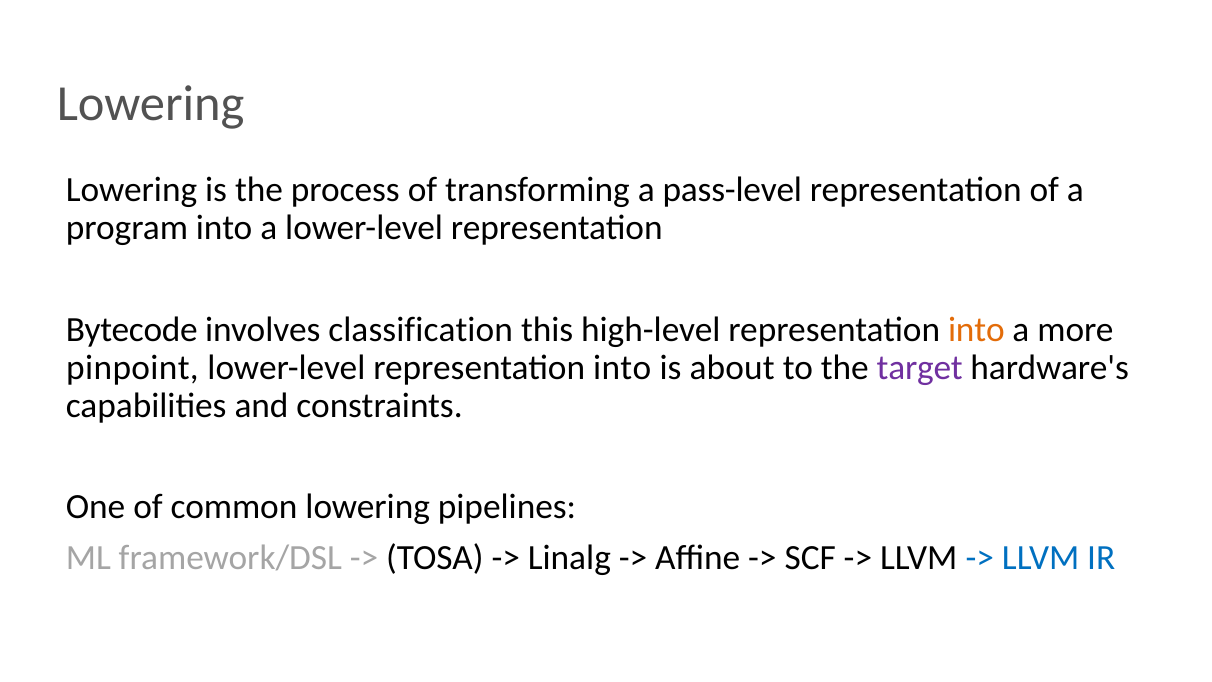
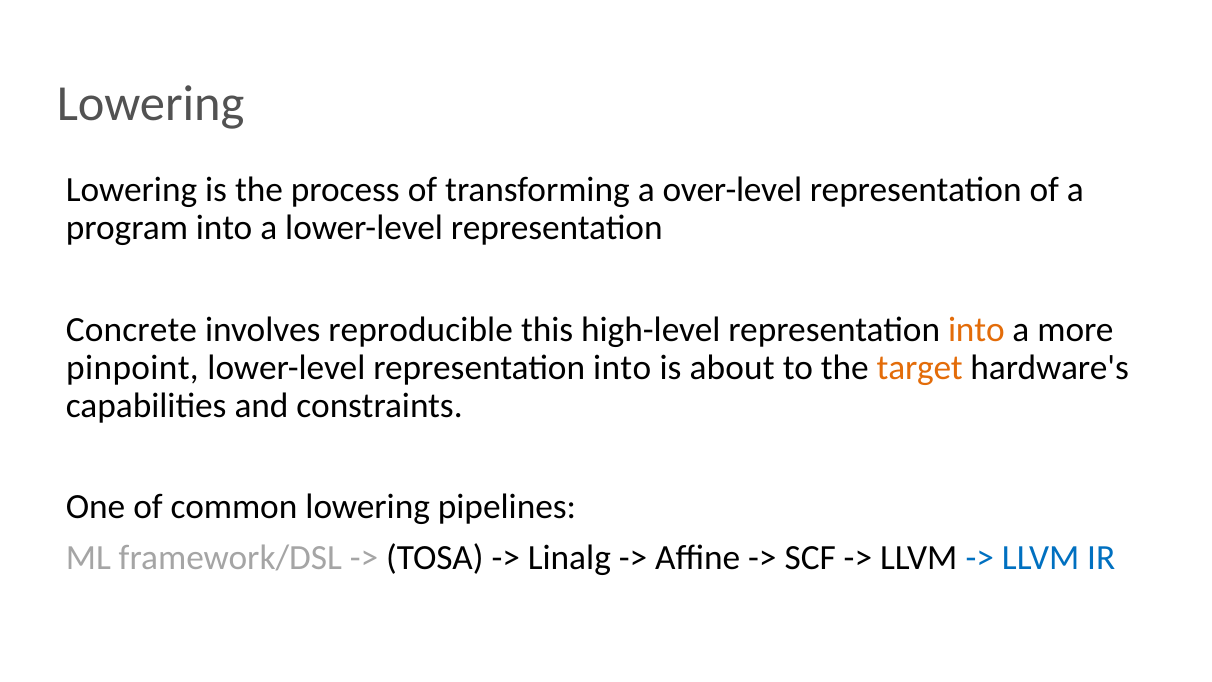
pass-level: pass-level -> over-level (732, 190)
Bytecode: Bytecode -> Concrete (131, 329)
classification: classification -> reproducible (421, 329)
target colour: purple -> orange (920, 367)
